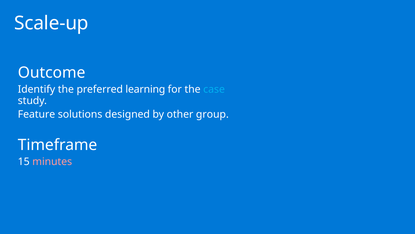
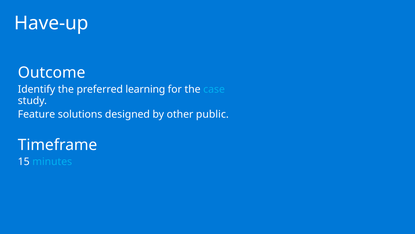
Scale-up: Scale-up -> Have-up (51, 23)
group: group -> public (212, 114)
minutes colour: pink -> light blue (52, 161)
